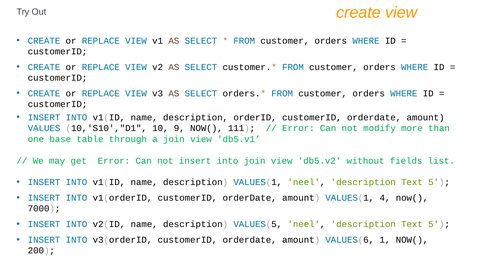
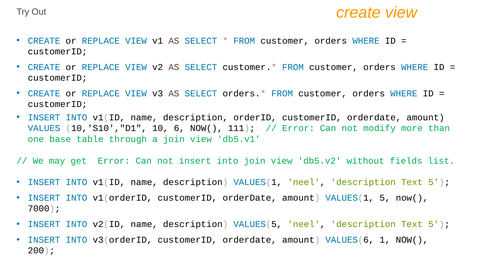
9: 9 -> 6 (179, 129)
VALUES(1 4: 4 -> 5 (385, 198)
